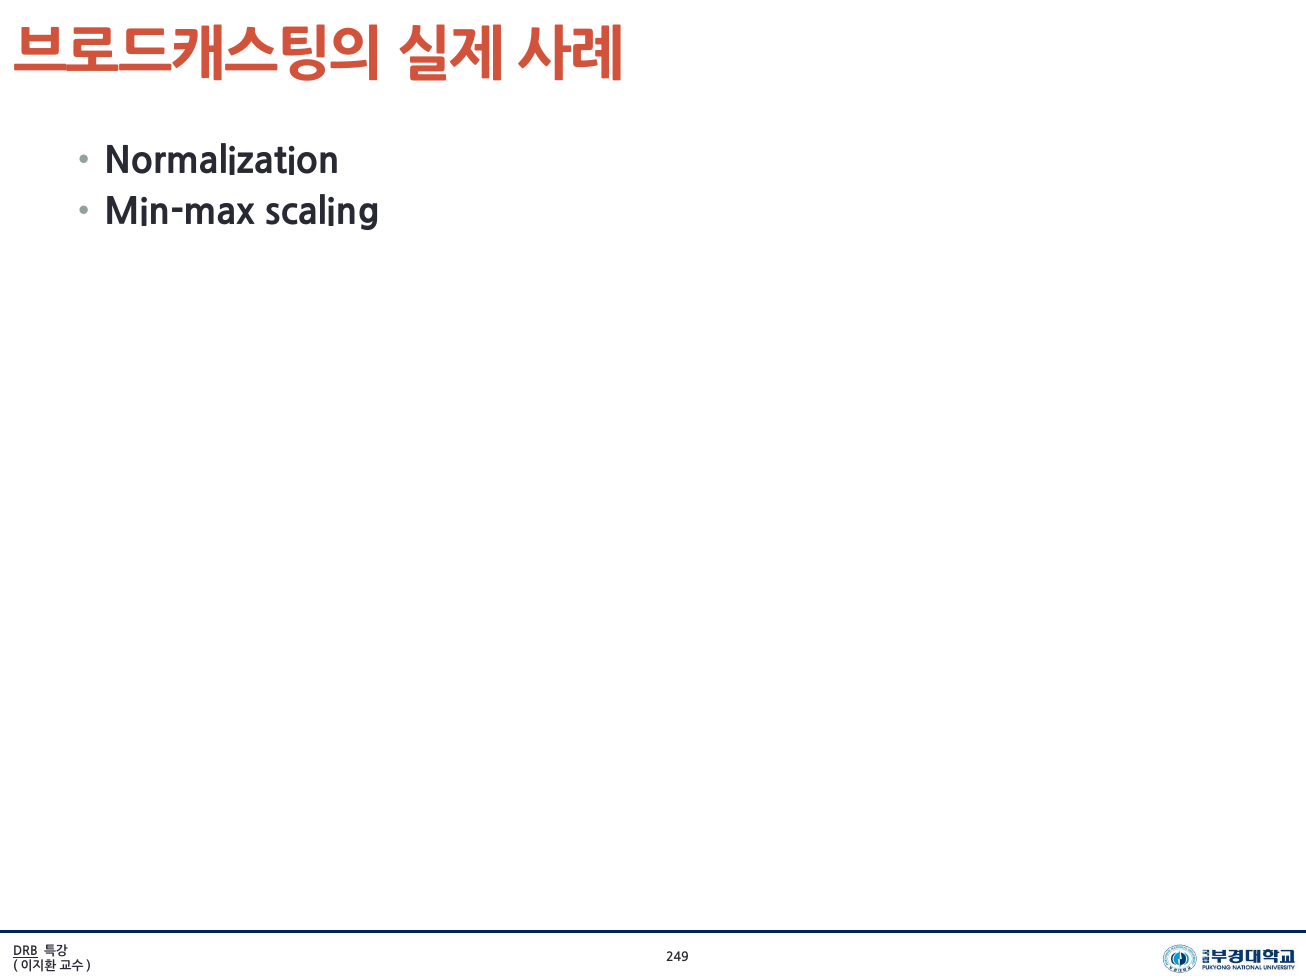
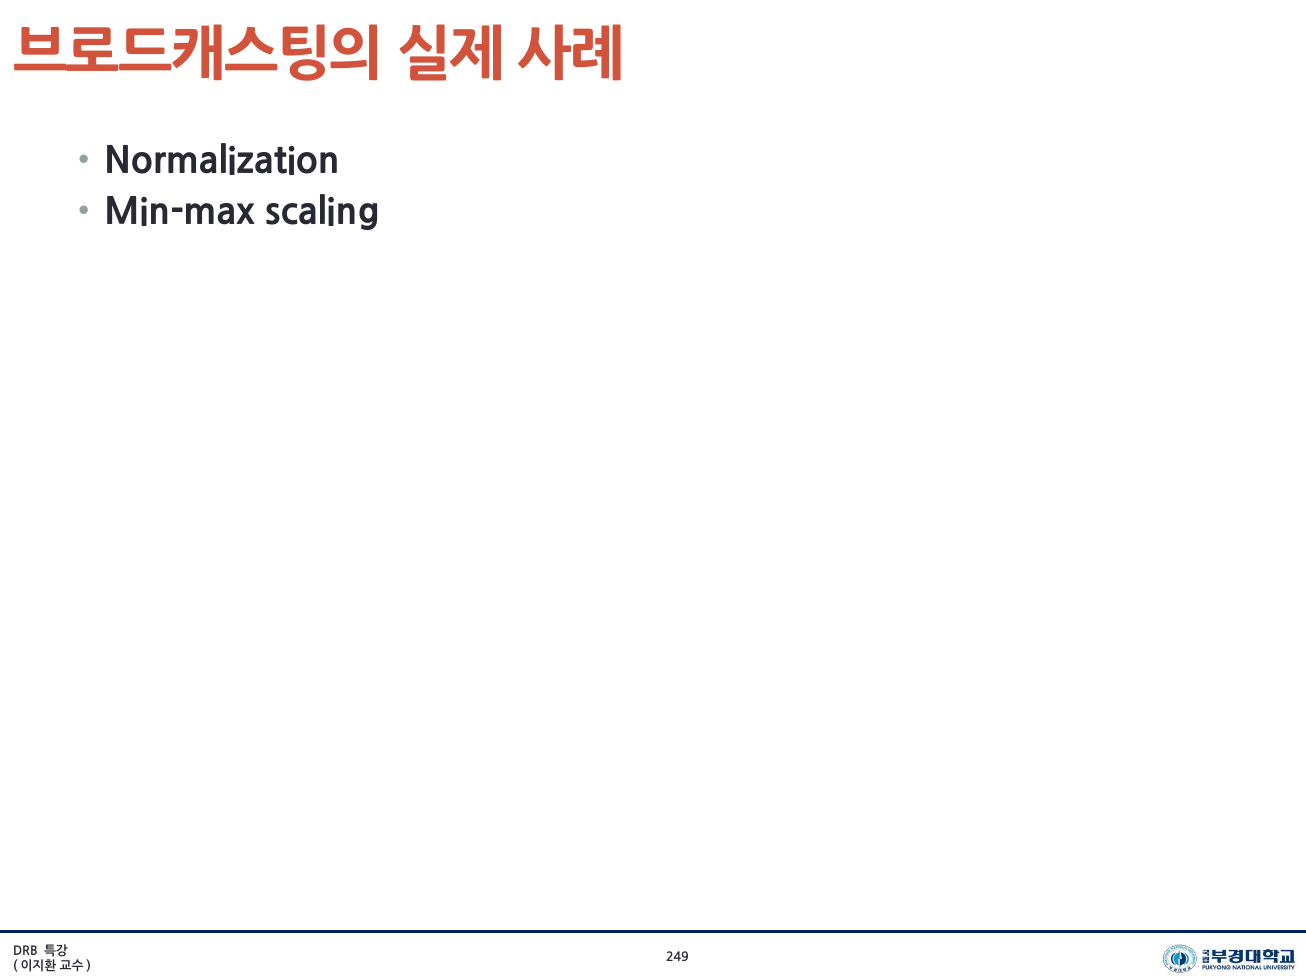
DRB underline: present -> none (25, 951)
